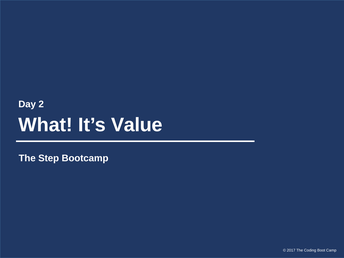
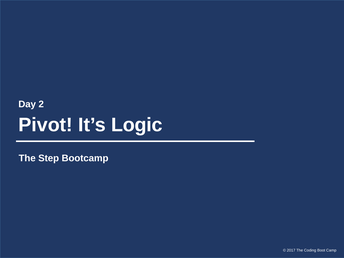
What: What -> Pivot (46, 125)
Value: Value -> Logic (137, 125)
